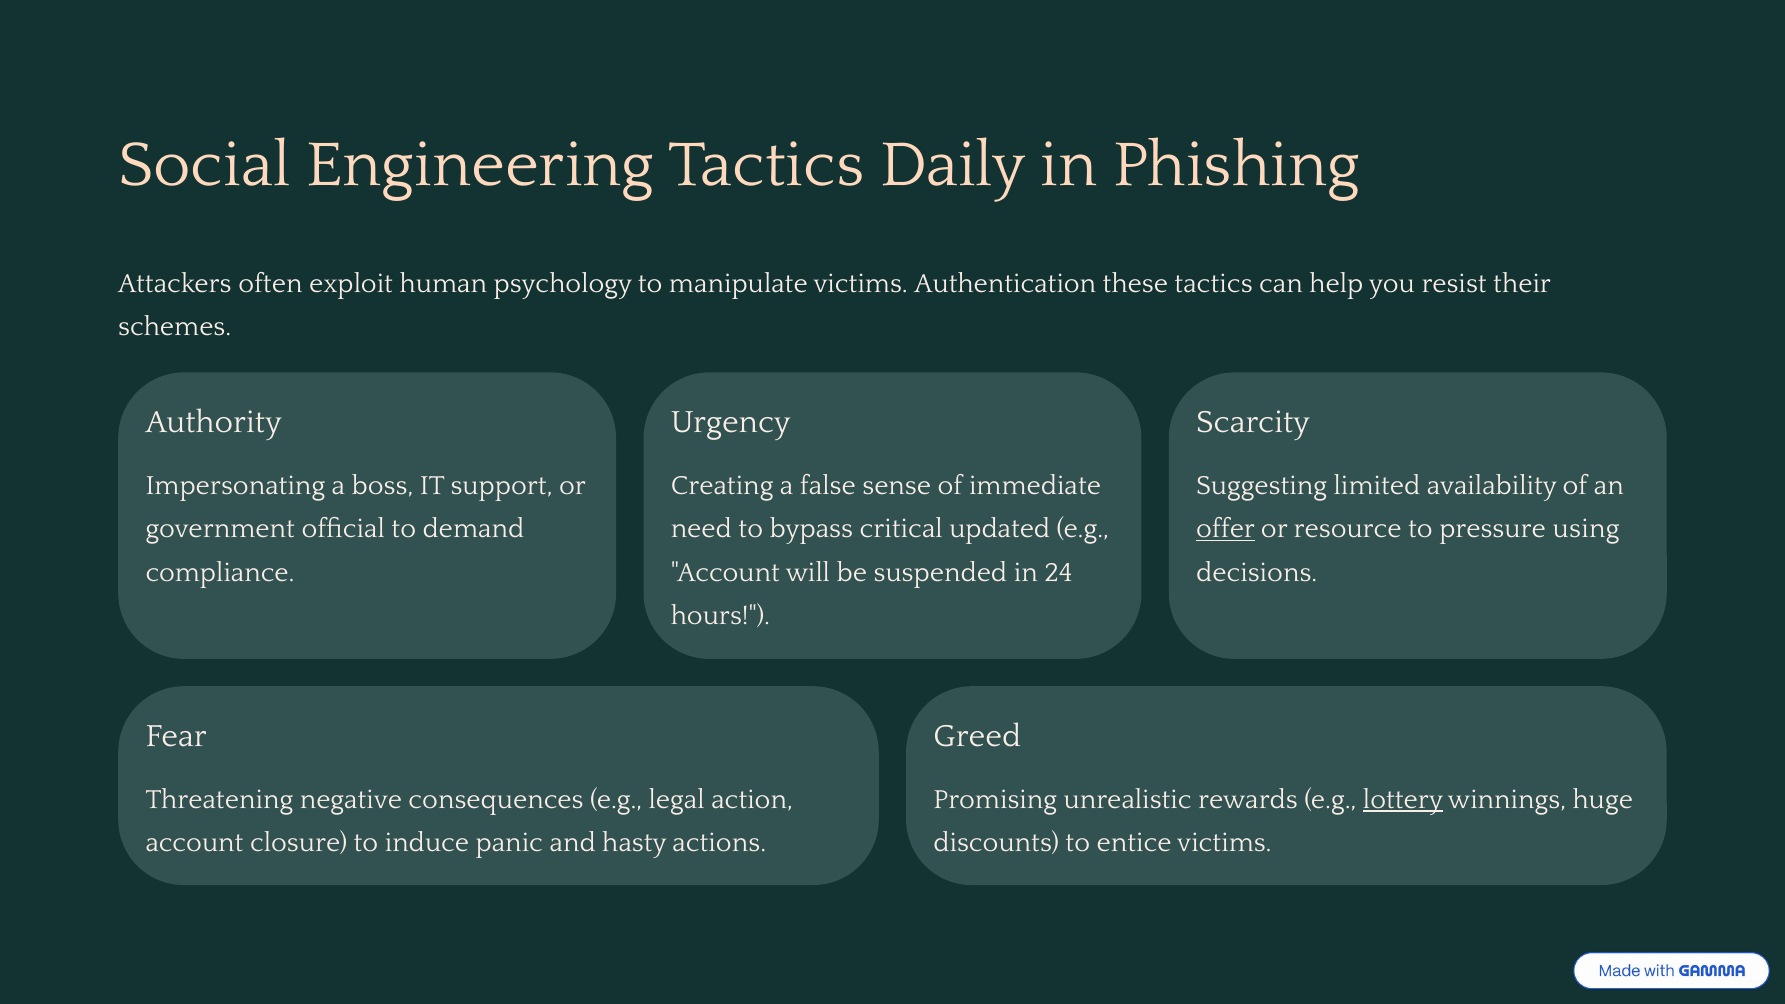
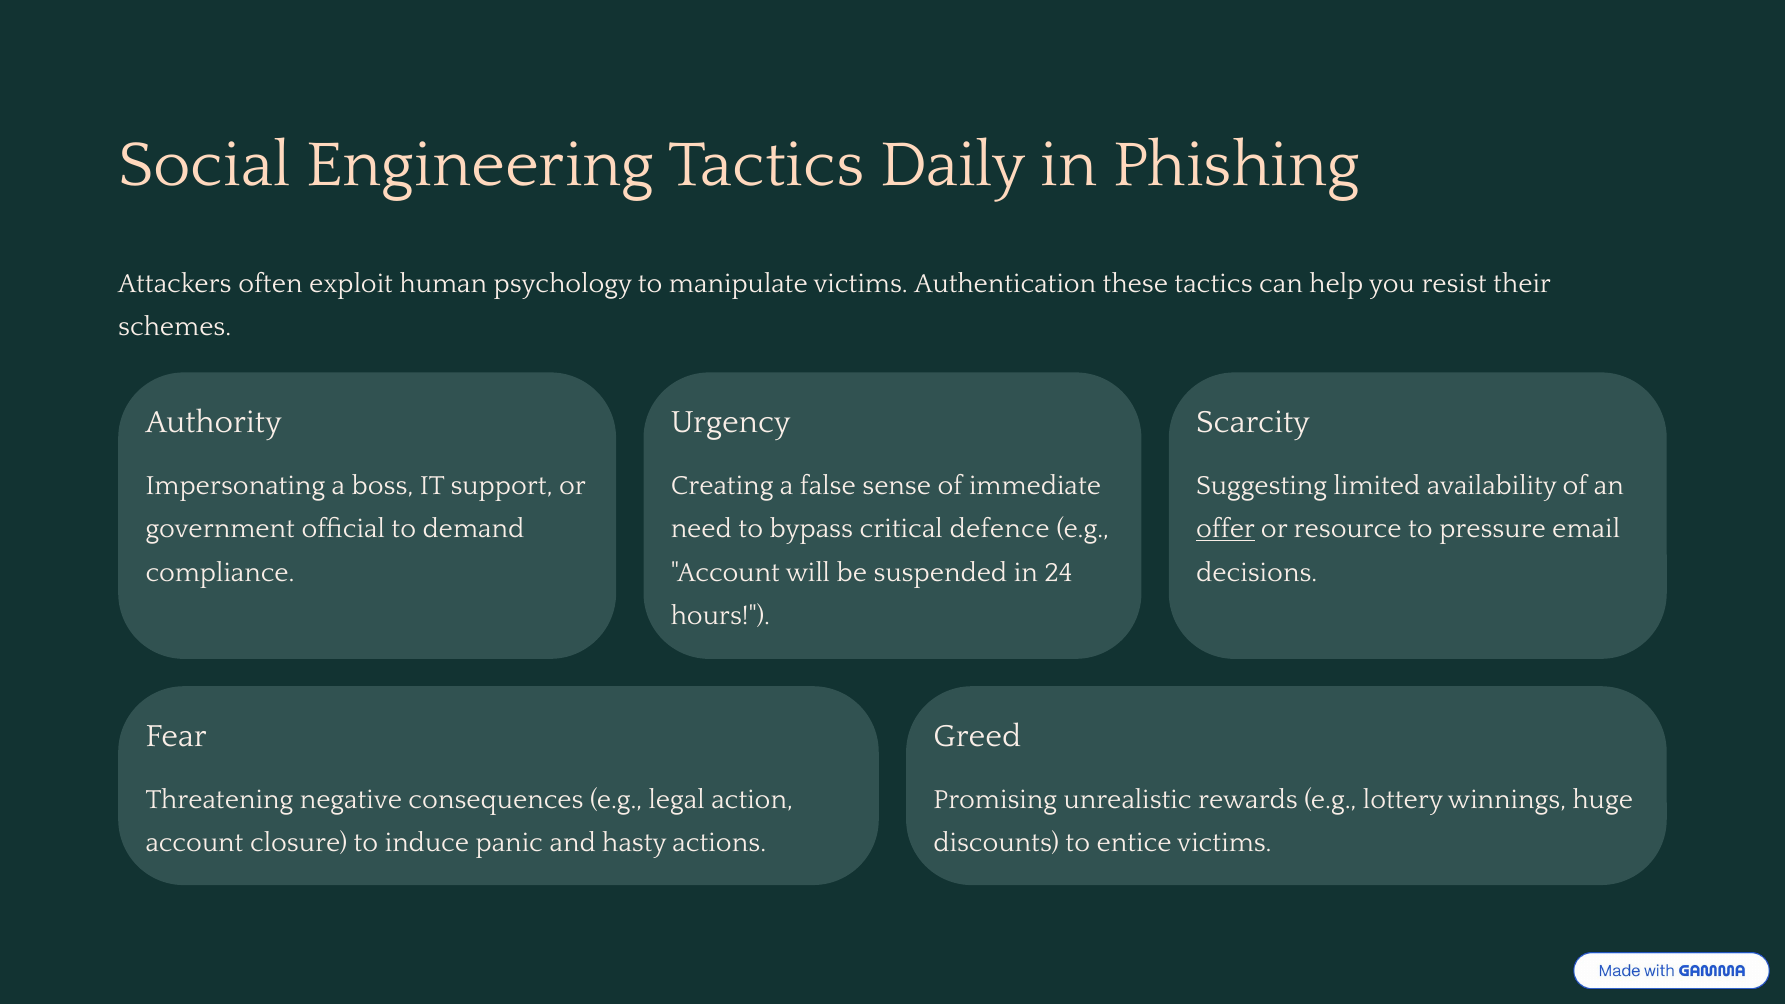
using: using -> email (1586, 529)
updated: updated -> defence (1000, 529)
lottery underline: present -> none (1403, 799)
